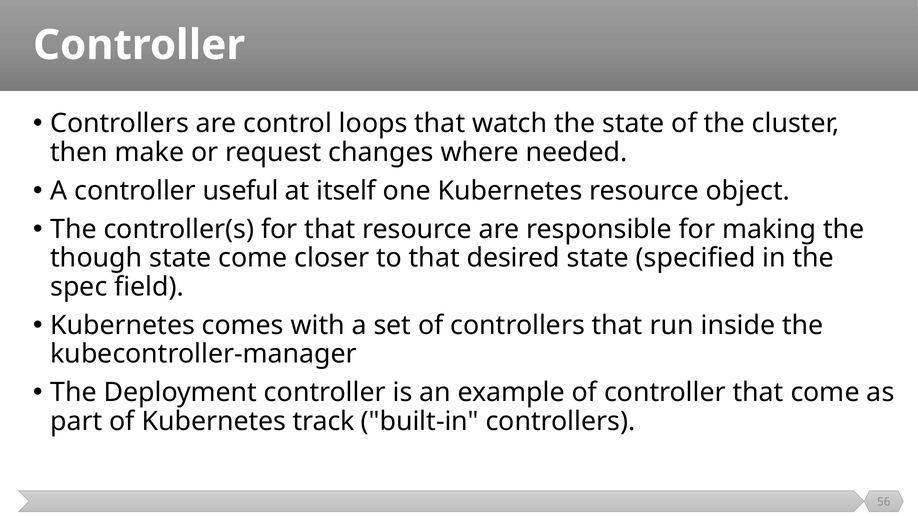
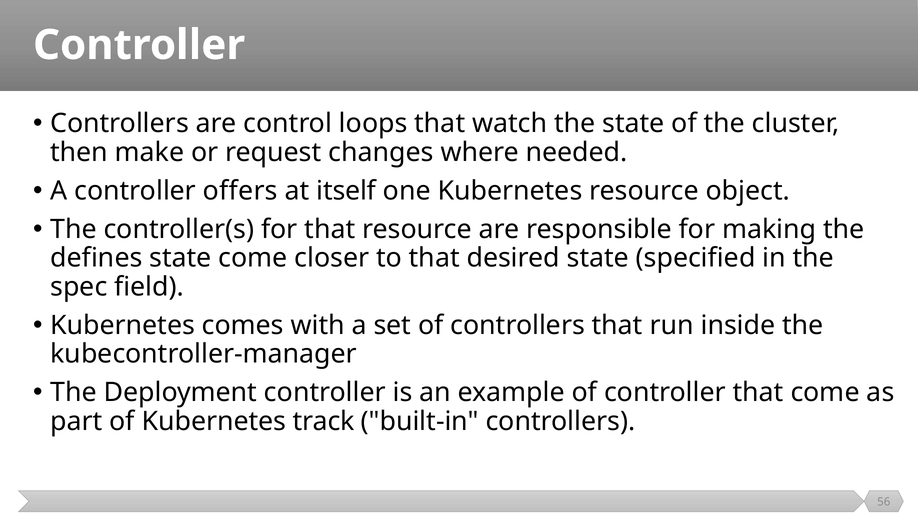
useful: useful -> offers (240, 191)
though: though -> defines (96, 258)
